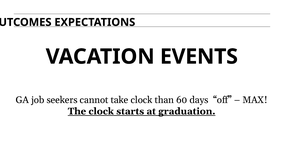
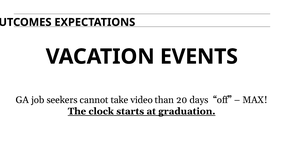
take clock: clock -> video (142, 100)
60: 60 -> 20 (182, 100)
